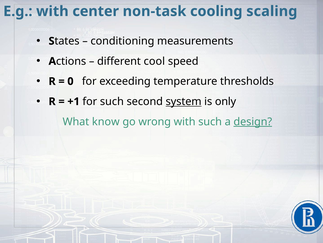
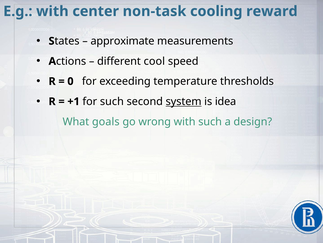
scaling: scaling -> reward (272, 11)
conditioning: conditioning -> approximate (122, 41)
only: only -> idea (226, 101)
know: know -> goals (106, 121)
design underline: present -> none (253, 121)
